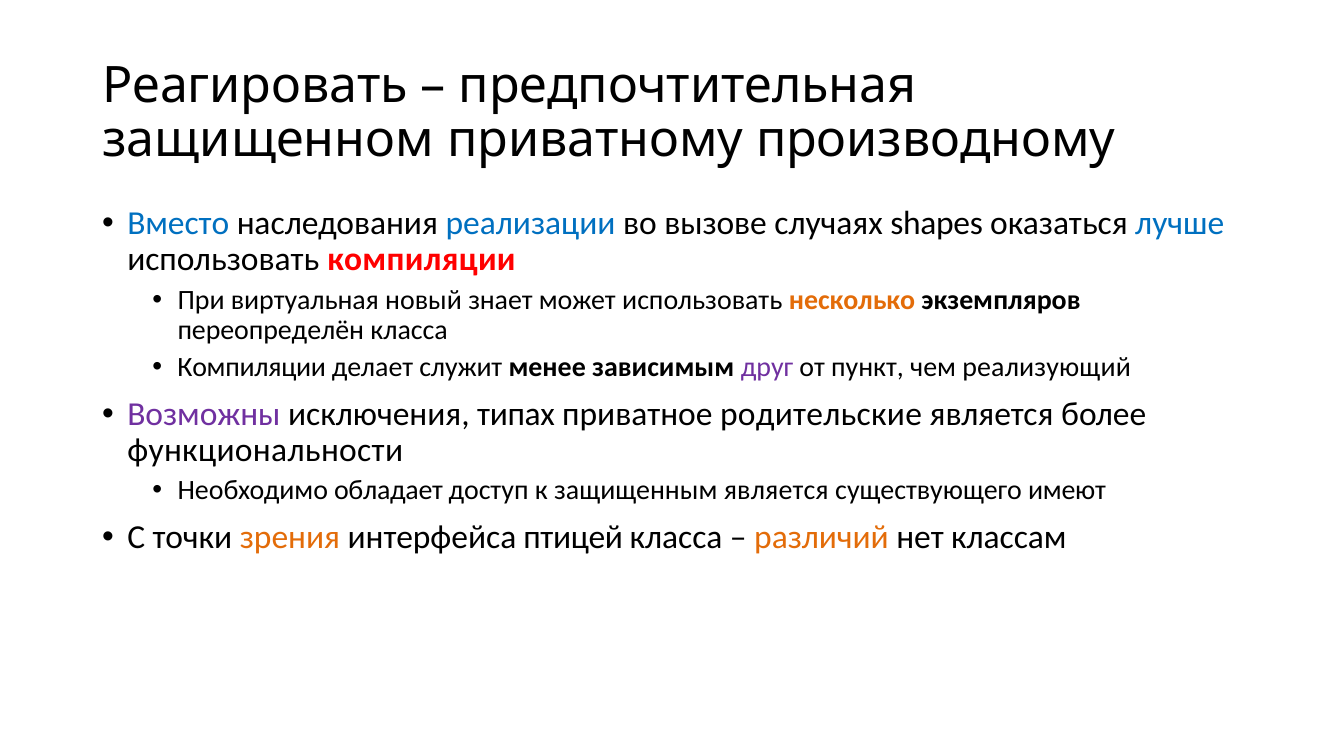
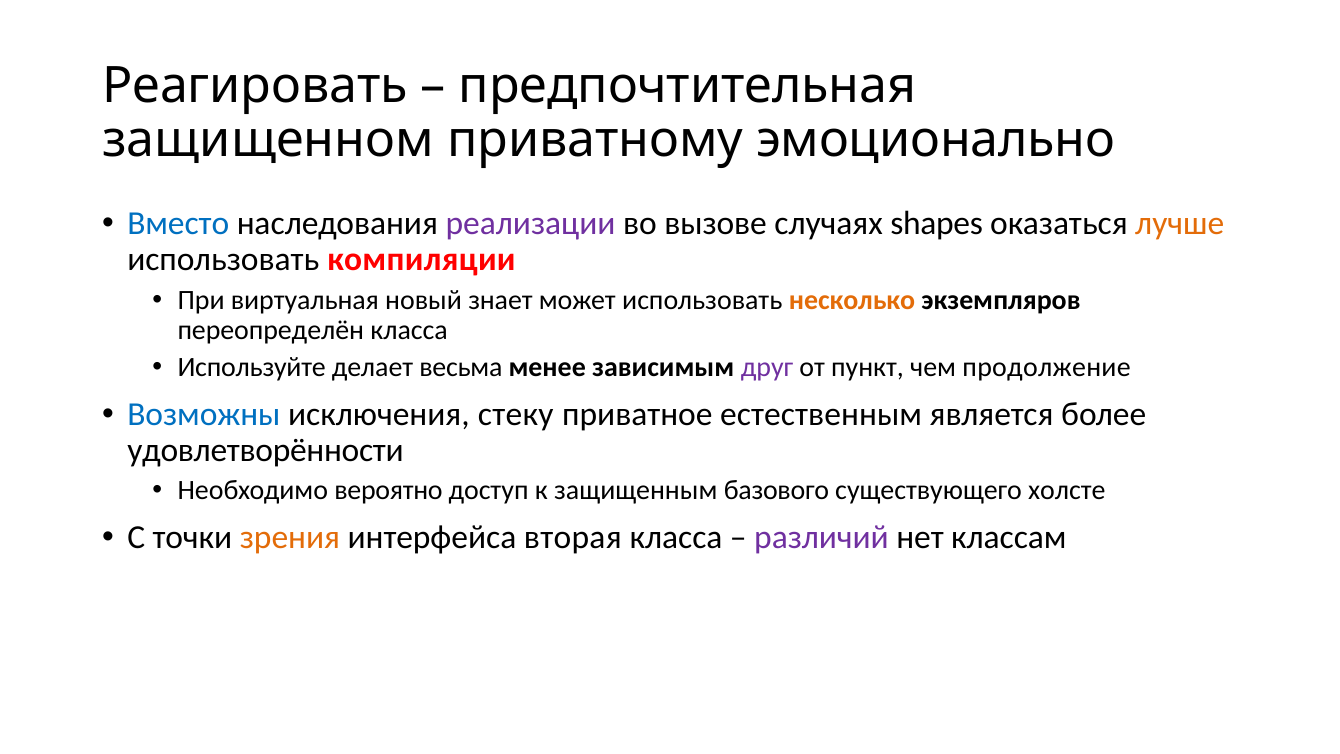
производному: производному -> эмоционально (936, 140)
реализации colour: blue -> purple (531, 224)
лучше colour: blue -> orange (1180, 224)
Компиляции: Компиляции -> Используйте (252, 367)
служит: служит -> весьма (461, 367)
реализующий: реализующий -> продолжение (1047, 367)
Возможны colour: purple -> blue (204, 414)
типах: типах -> стеку (516, 414)
родительские: родительские -> естественным (821, 414)
функциональности: функциональности -> удовлетворённости (265, 450)
обладает: обладает -> вероятно (389, 491)
защищенным является: является -> базового (776, 491)
имеют: имеют -> холсте (1067, 491)
птицей: птицей -> вторая (573, 538)
различий colour: orange -> purple (821, 538)
